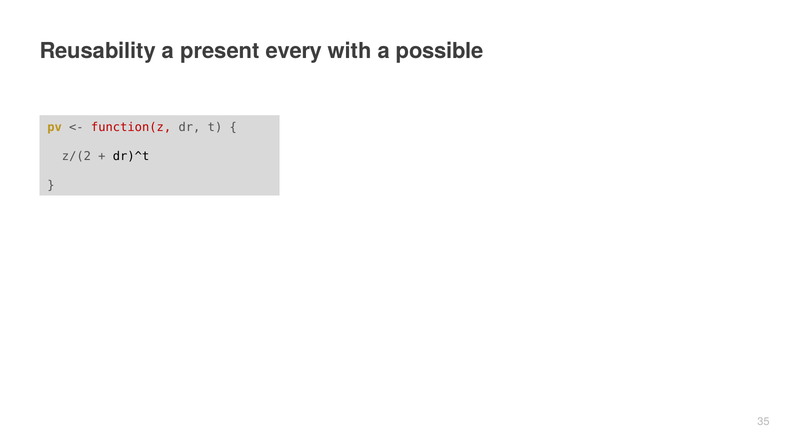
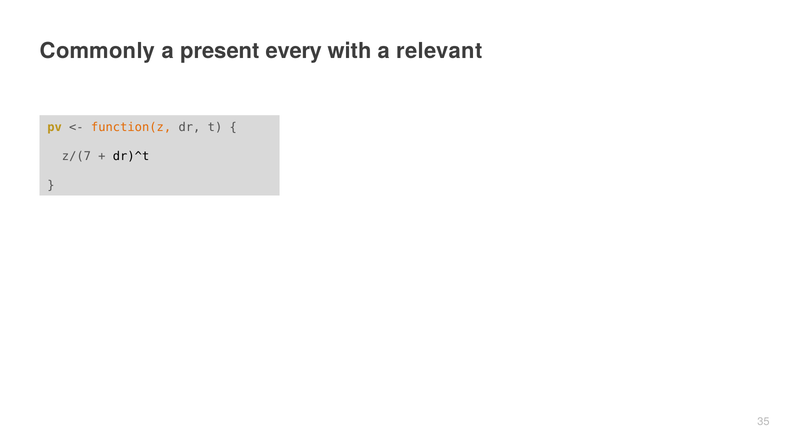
Reusability: Reusability -> Commonly (98, 51)
possible: possible -> relevant (439, 51)
function(z colour: red -> orange (131, 127)
z/(2: z/(2 -> z/(7 (76, 156)
